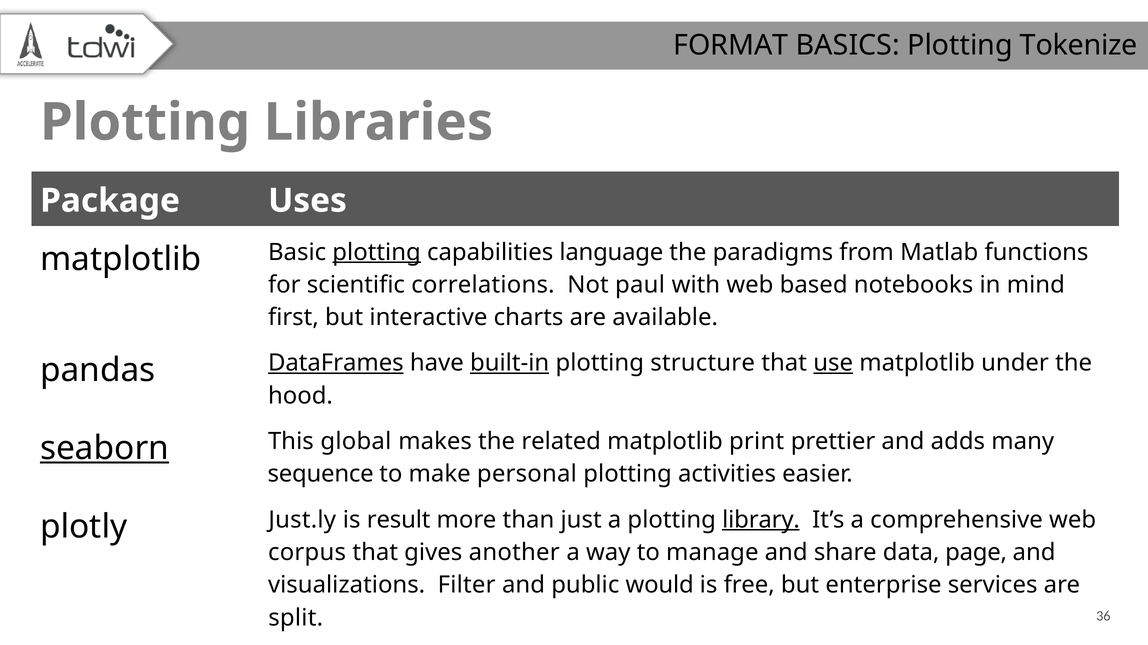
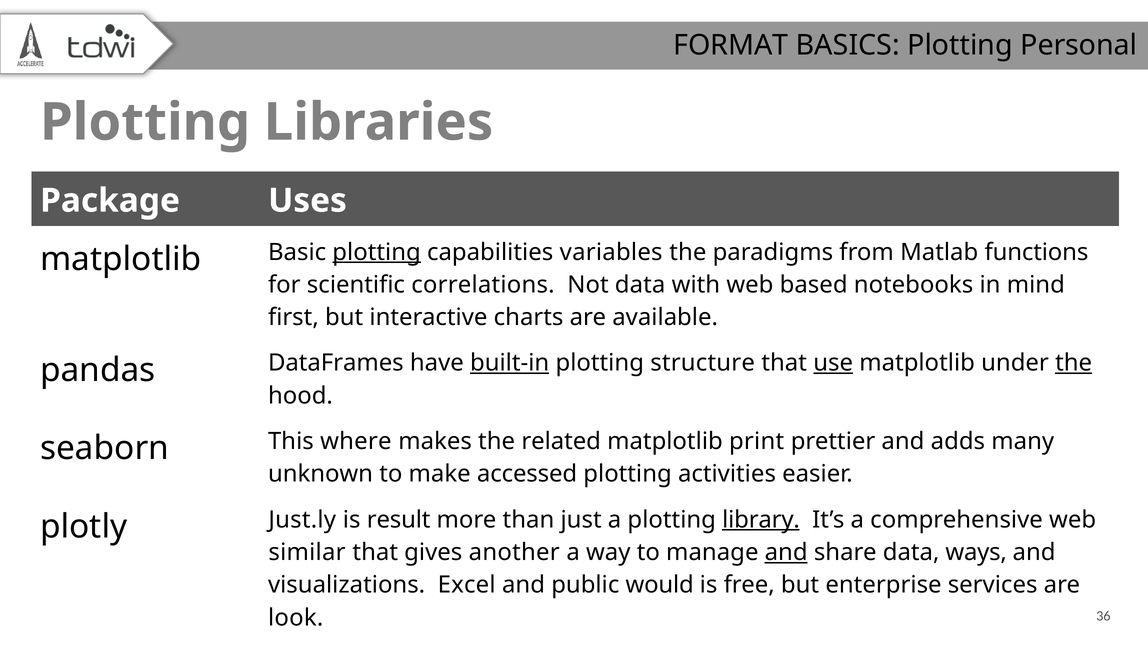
Tokenize: Tokenize -> Personal (1079, 45)
language: language -> variables (611, 252)
Not paul: paul -> data (640, 285)
DataFrames underline: present -> none (336, 364)
the underline: none -> present (1074, 364)
seaborn underline: present -> none (105, 449)
global: global -> where (356, 442)
sequence: sequence -> unknown (321, 475)
personal: personal -> accessed (527, 475)
corpus: corpus -> similar (307, 553)
and underline: none -> present (786, 553)
page: page -> ways (976, 553)
Filter: Filter -> Excel (467, 586)
split: split -> look (296, 618)
